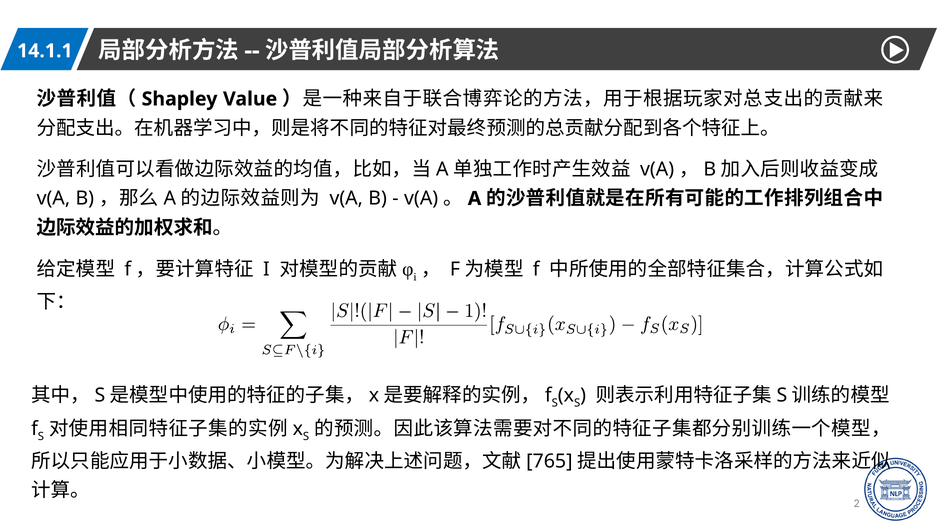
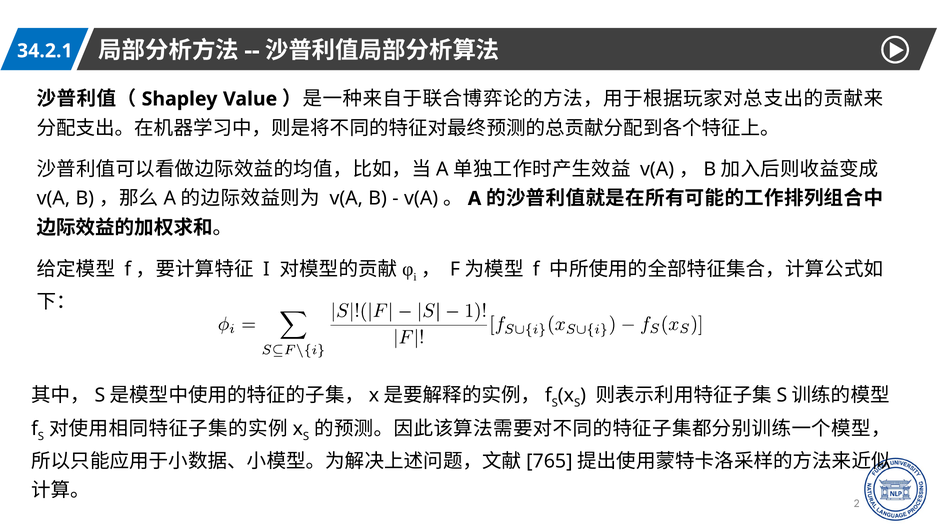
14.1.1: 14.1.1 -> 34.2.1 (45, 51)
